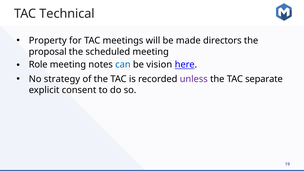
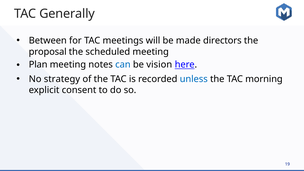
Technical: Technical -> Generally (67, 14)
Property: Property -> Between (48, 41)
Role: Role -> Plan (38, 65)
unless colour: purple -> blue (194, 79)
separate: separate -> morning (264, 79)
